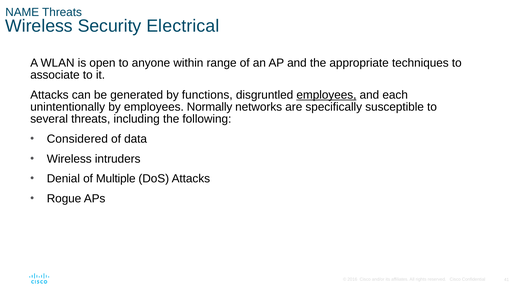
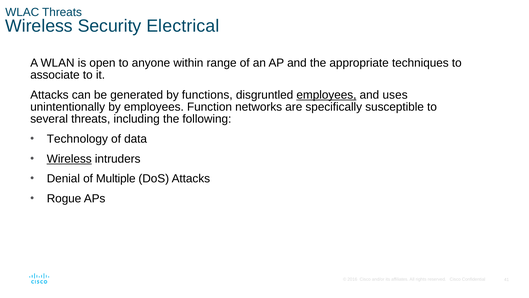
NAME: NAME -> WLAC (22, 12)
each: each -> uses (395, 95)
Normally: Normally -> Function (210, 107)
Considered: Considered -> Technology (77, 139)
Wireless underline: none -> present (69, 159)
